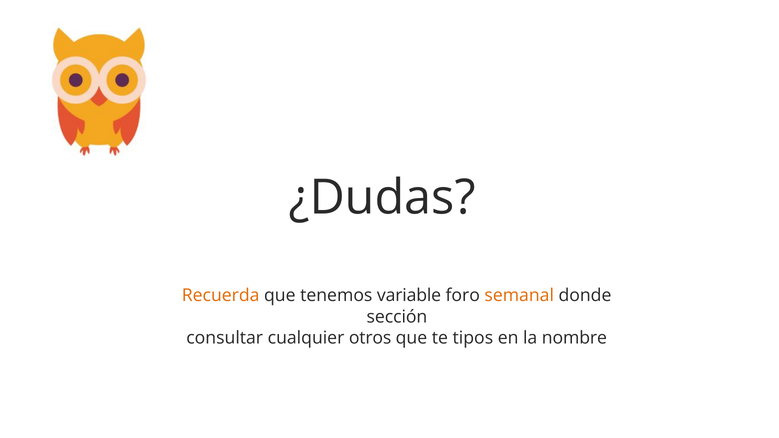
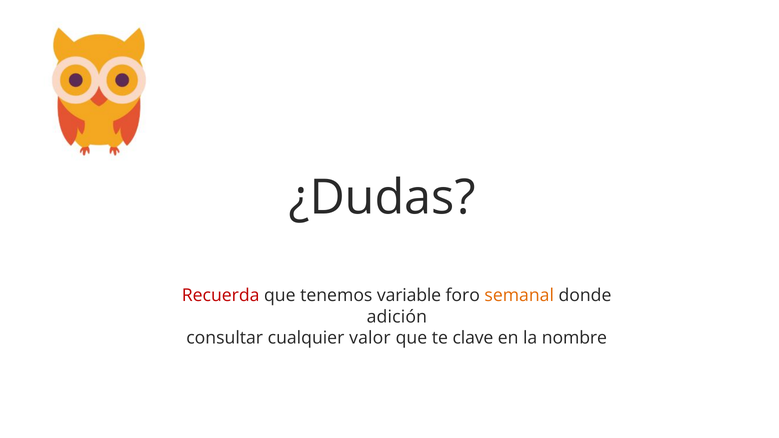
Recuerda colour: orange -> red (221, 296)
sección: sección -> adición (397, 317)
otros: otros -> valor (370, 338)
tipos: tipos -> clave (473, 338)
